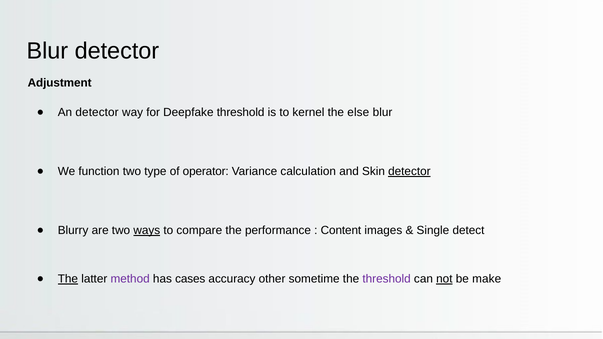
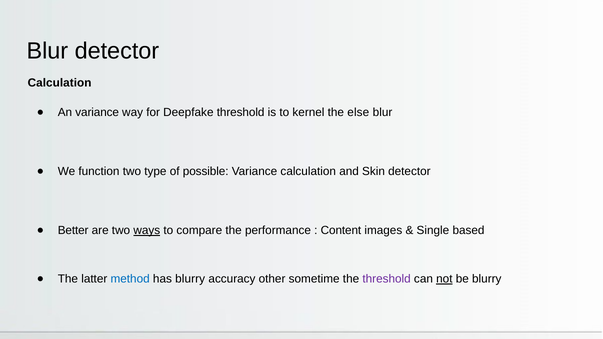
Adjustment: Adjustment -> Calculation (60, 83)
An detector: detector -> variance (97, 112)
operator: operator -> possible (206, 172)
detector underline: present -> none (409, 172)
Blurry: Blurry -> Better (73, 231)
detect: detect -> based (469, 231)
The underline: present -> none (68, 279)
method colour: purple -> blue (130, 279)
has cases: cases -> blurry (190, 279)
be make: make -> blurry (487, 279)
